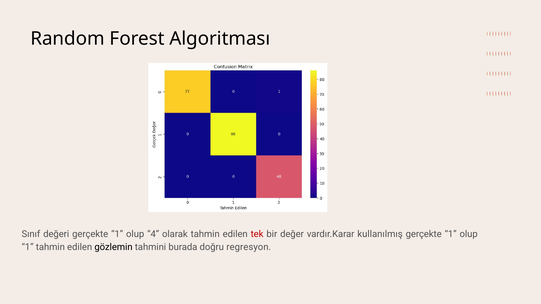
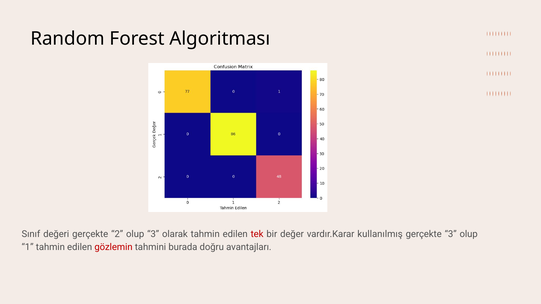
değeri gerçekte 1: 1 -> 2 (117, 234)
olup 4: 4 -> 3 (153, 234)
1: 1 -> 3 (451, 234)
gözlemin colour: black -> red (113, 247)
regresyon: regresyon -> avantajları (249, 247)
